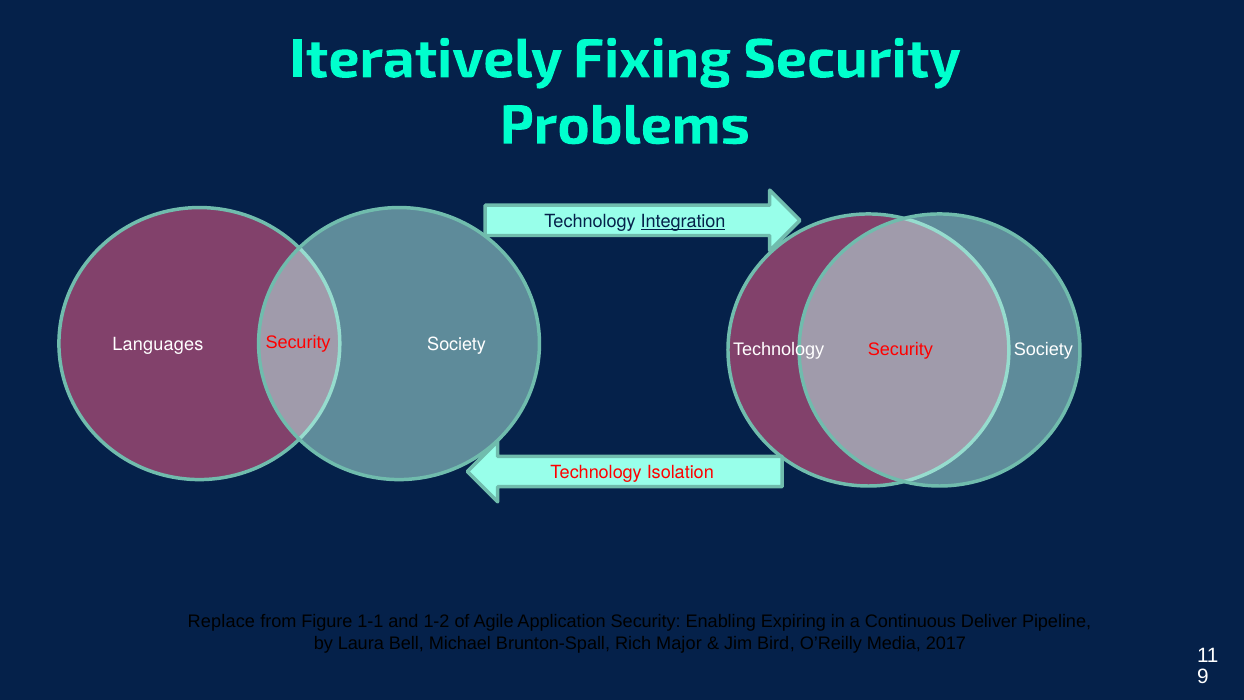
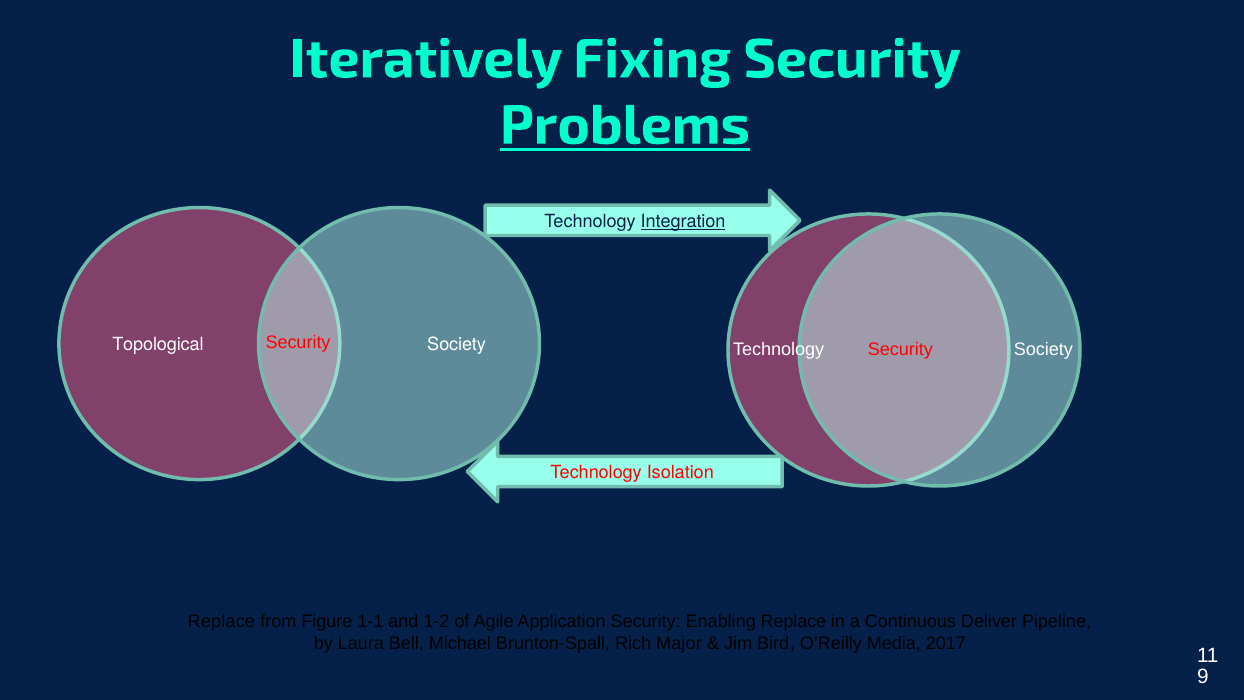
Problems underline: none -> present (625, 125)
Languages: Languages -> Topological (158, 345)
Enabling Expiring: Expiring -> Replace (793, 621)
